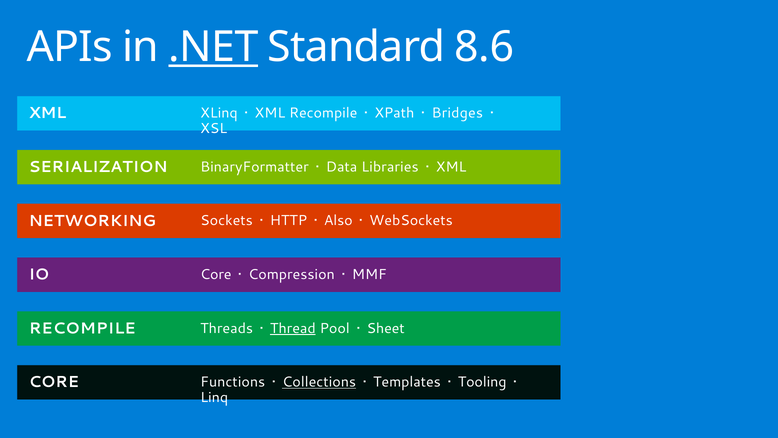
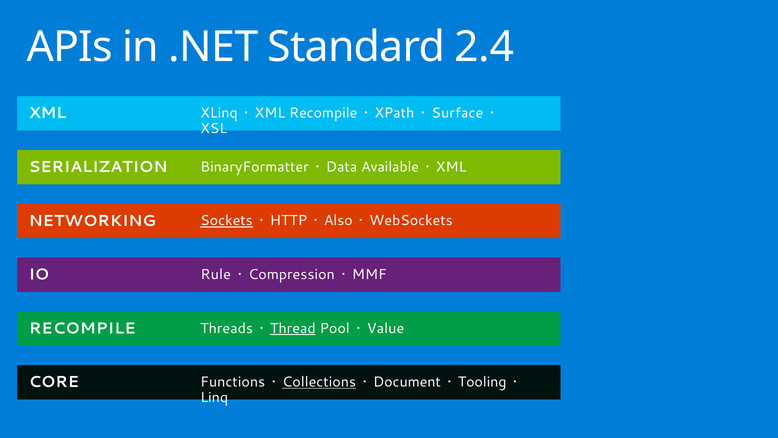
.NET underline: present -> none (213, 47)
8.6: 8.6 -> 2.4 (484, 47)
Bridges: Bridges -> Surface (457, 113)
Libraries: Libraries -> Available (390, 167)
Sockets underline: none -> present (227, 221)
IO Core: Core -> Rule (216, 274)
Sheet: Sheet -> Value (386, 328)
Templates: Templates -> Document (407, 382)
